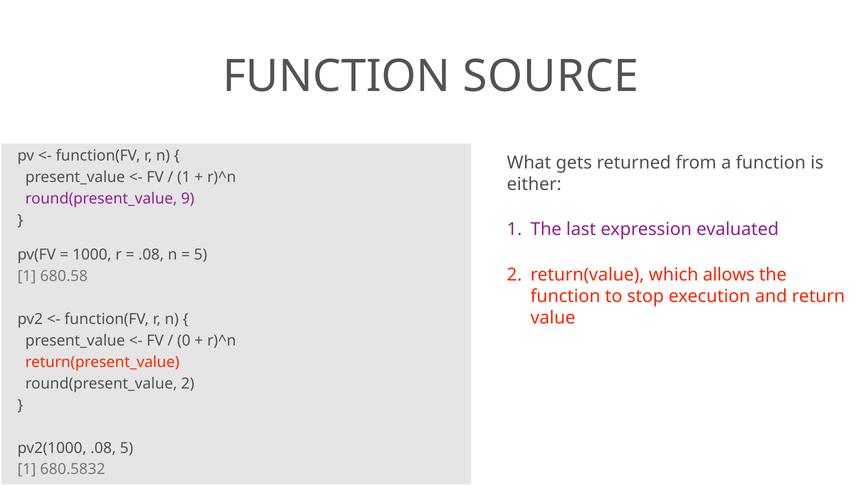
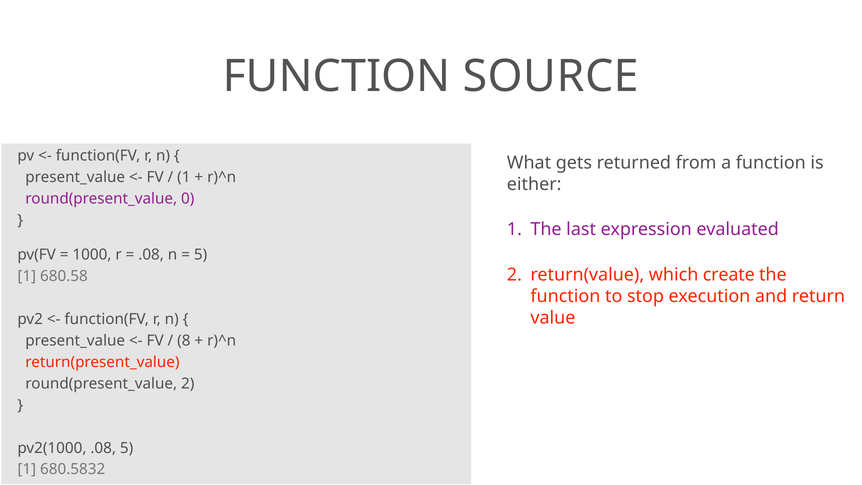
9: 9 -> 0 (188, 198)
allows: allows -> create (729, 275)
0: 0 -> 8 (184, 341)
